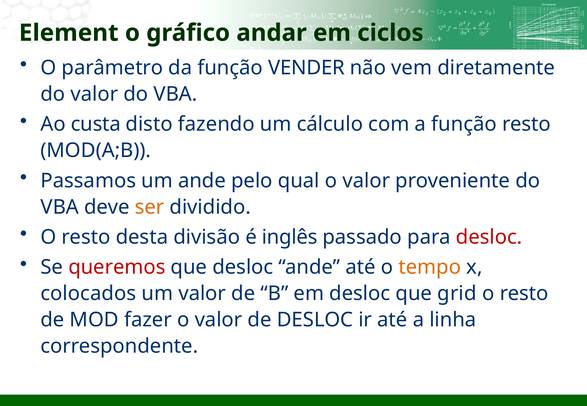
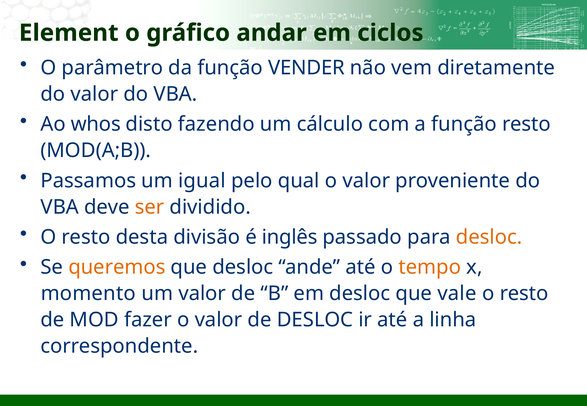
custa: custa -> whos (96, 124)
um ande: ande -> igual (202, 181)
desloc colour: red -> orange (489, 237)
queremos colour: red -> orange (117, 267)
colocados: colocados -> momento (88, 294)
grid: grid -> vale (457, 294)
